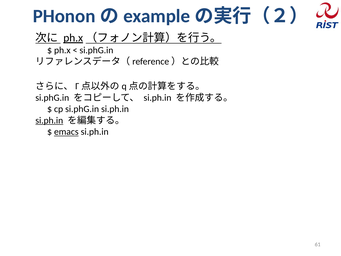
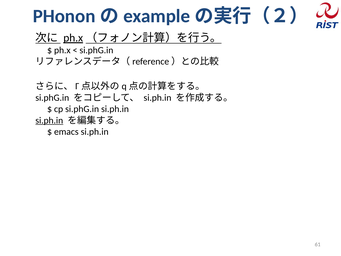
emacs underline: present -> none (66, 132)
